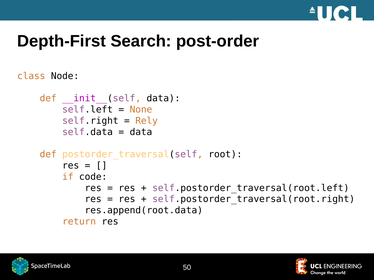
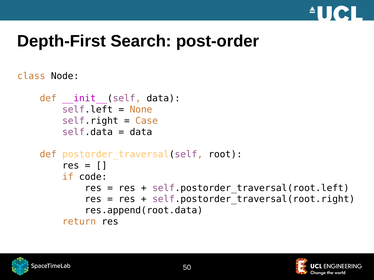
Rely: Rely -> Case (147, 121)
